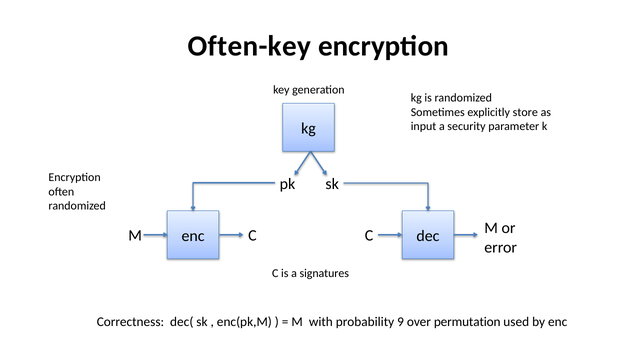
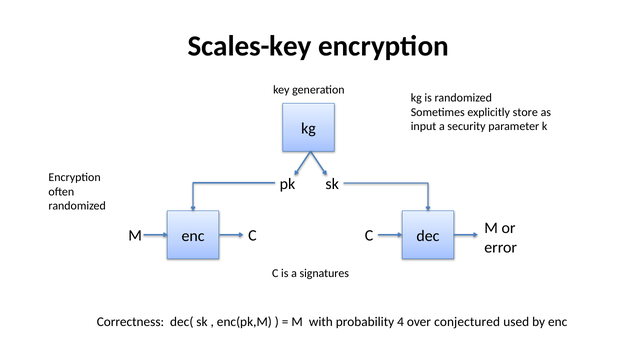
Often-key: Often-key -> Scales-key (250, 46)
9: 9 -> 4 (401, 322)
permutation: permutation -> conjectured (467, 322)
